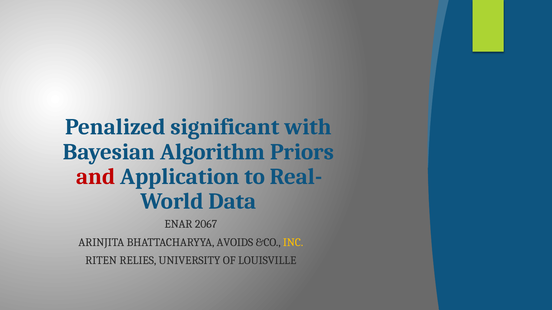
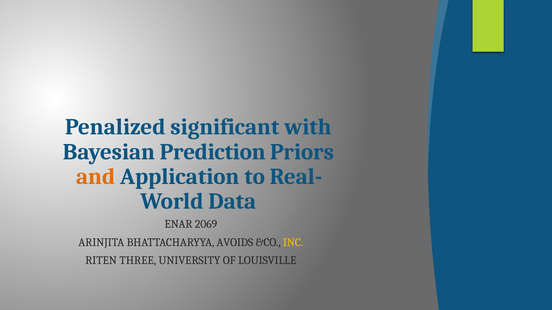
Algorithm: Algorithm -> Prediction (213, 152)
and colour: red -> orange (96, 177)
2067: 2067 -> 2069 (206, 225)
RELIES: RELIES -> THREE (138, 261)
